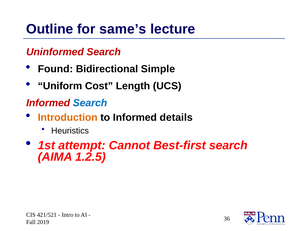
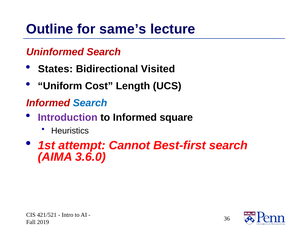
Found: Found -> States (55, 69)
Simple: Simple -> Visited (158, 69)
Introduction colour: orange -> purple (68, 117)
details: details -> square (176, 117)
1.2.5: 1.2.5 -> 3.6.0 (90, 157)
